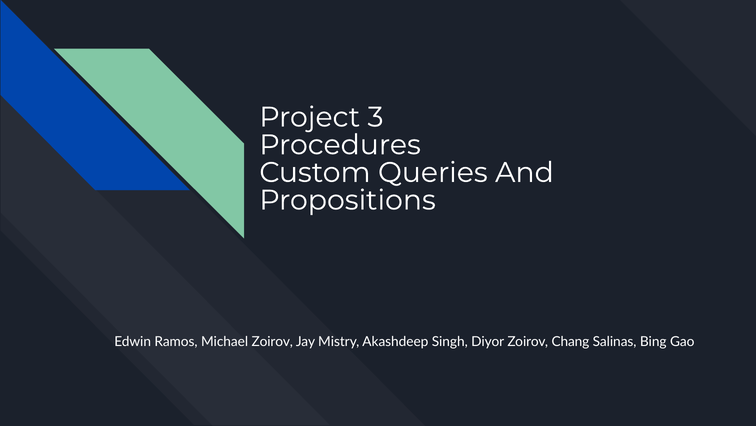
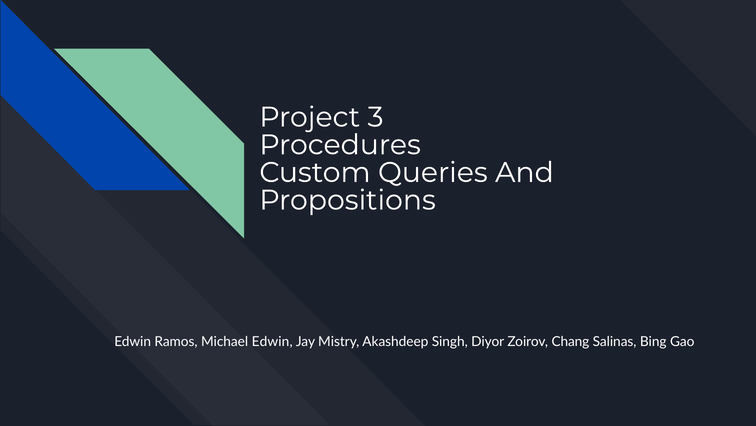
Michael Zoirov: Zoirov -> Edwin (272, 341)
